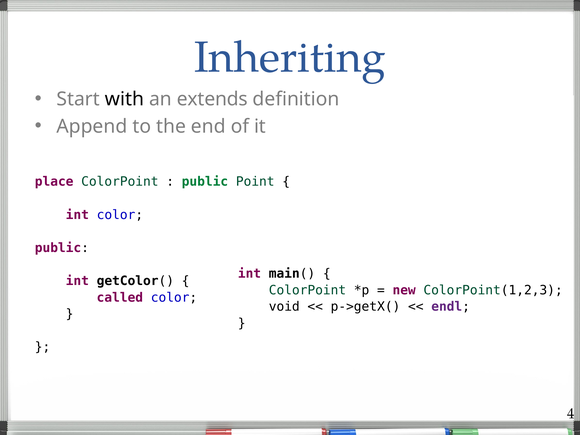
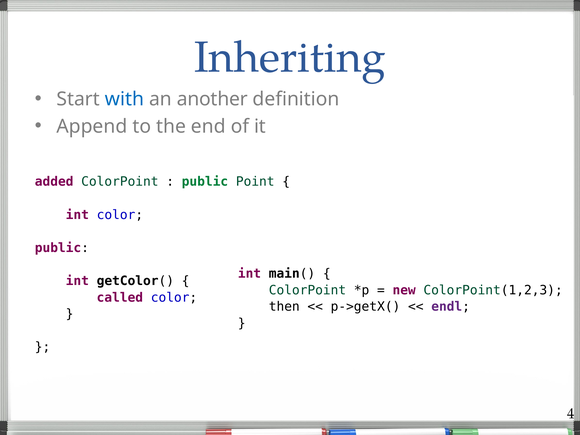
with colour: black -> blue (125, 99)
extends: extends -> another (212, 99)
place: place -> added (54, 182)
void: void -> then (284, 307)
